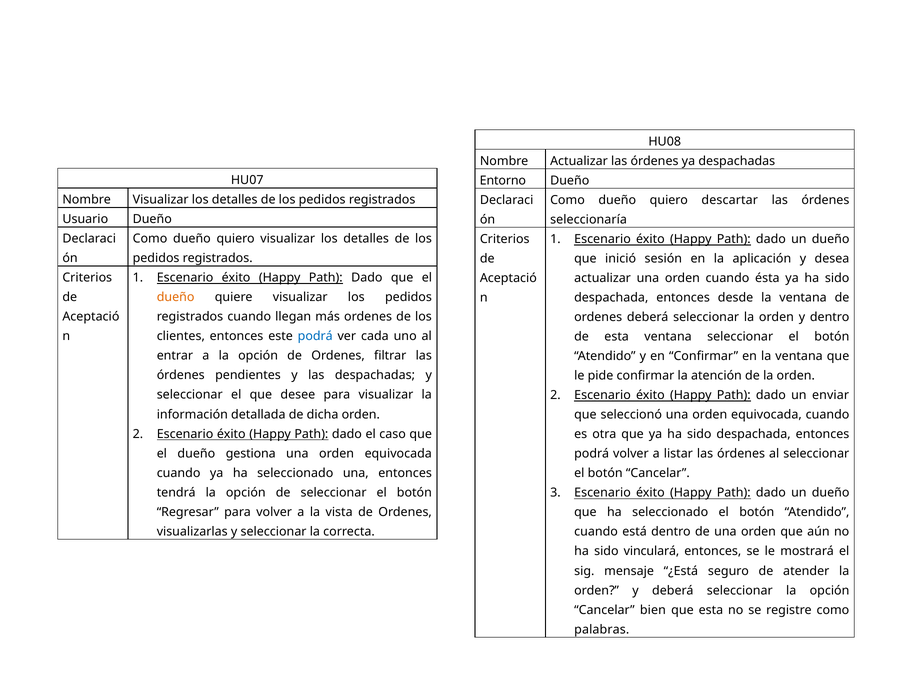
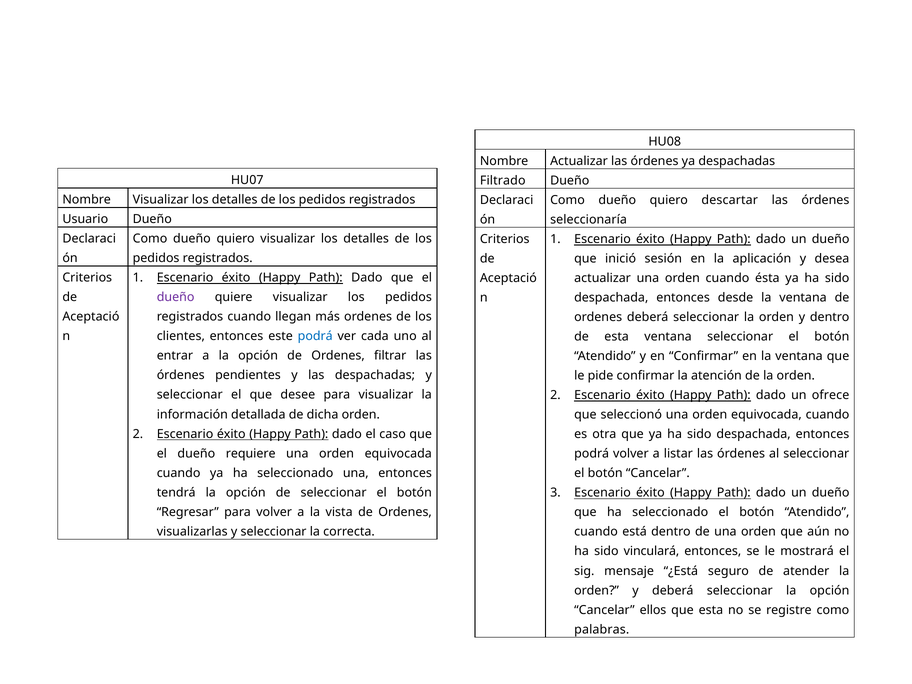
Entorno: Entorno -> Filtrado (503, 181)
dueño colour: orange -> purple (176, 297)
enviar: enviar -> ofrece (831, 395)
gestiona: gestiona -> requiere (251, 453)
bien: bien -> ellos (653, 610)
